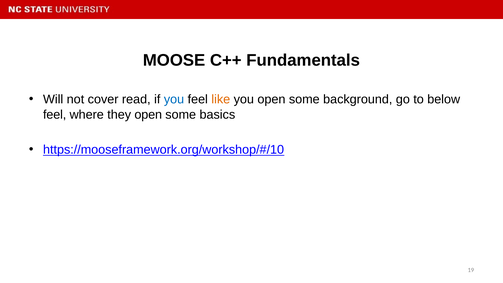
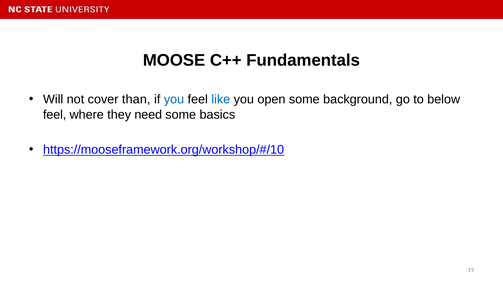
read: read -> than (136, 99)
like colour: orange -> blue (221, 99)
they open: open -> need (148, 115)
